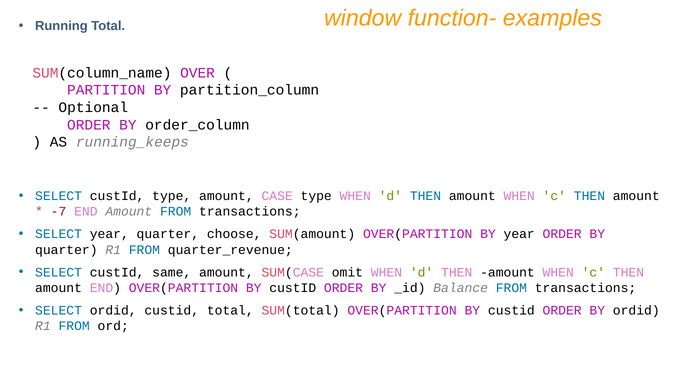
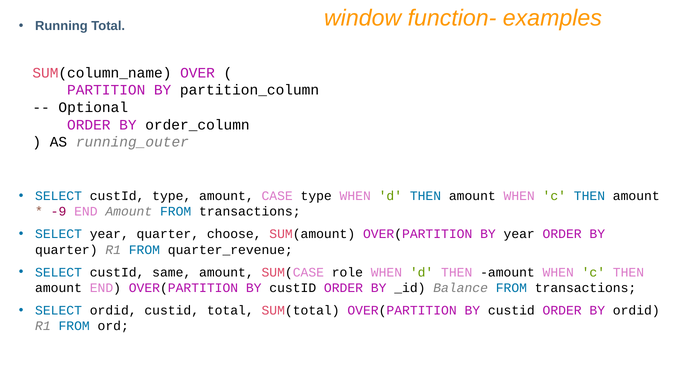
running_keeps: running_keeps -> running_outer (132, 142)
-7: -7 -> -9 (59, 212)
omit: omit -> role (347, 273)
